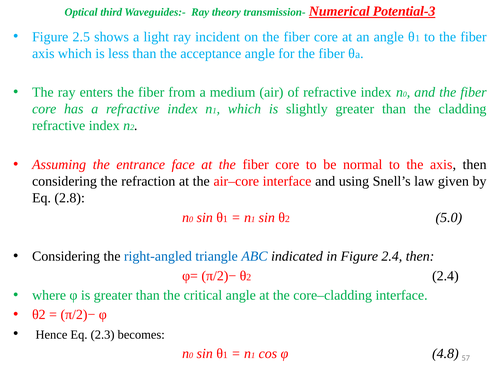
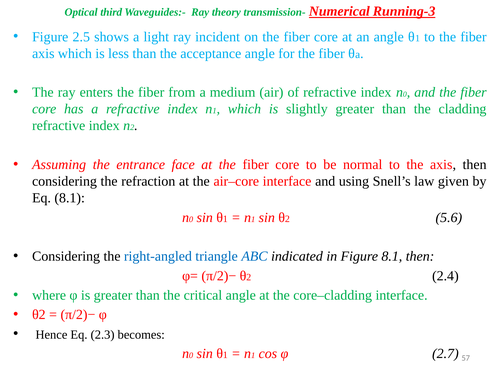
Potential-3: Potential-3 -> Running-3 (404, 11)
Eq 2.8: 2.8 -> 8.1 (70, 198)
5.0: 5.0 -> 5.6 (449, 217)
Figure 2.4: 2.4 -> 8.1 (392, 256)
4.8: 4.8 -> 2.7 (445, 354)
